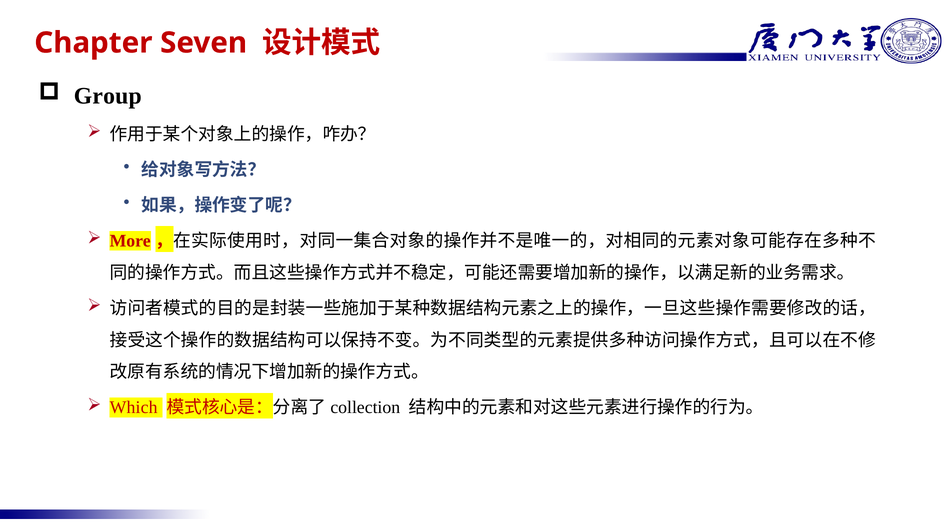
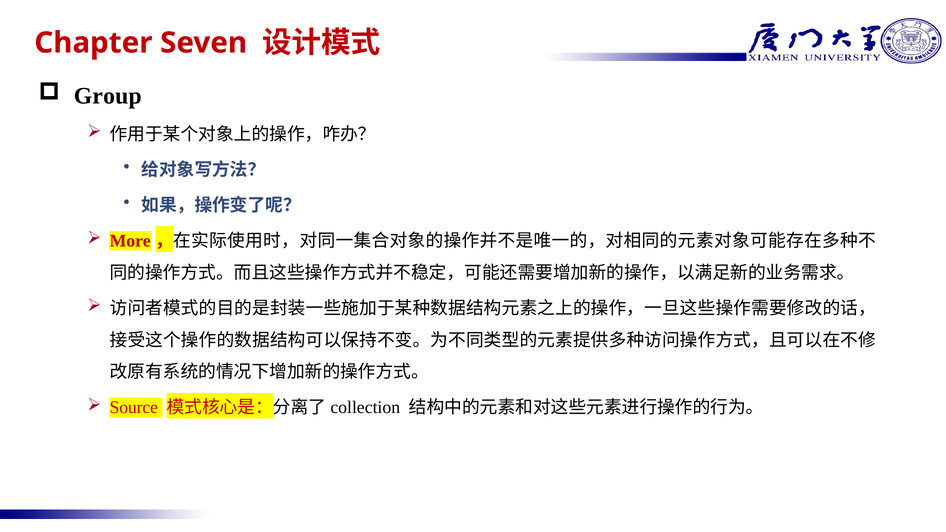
Which: Which -> Source (134, 408)
